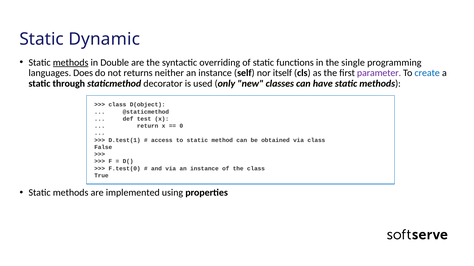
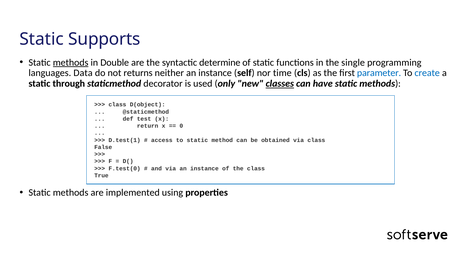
Dynamic: Dynamic -> Supports (104, 39)
overriding: overriding -> determine (220, 63)
Does: Does -> Data (83, 73)
itself: itself -> time (282, 73)
parameter colour: purple -> blue (379, 73)
classes underline: none -> present (280, 84)
